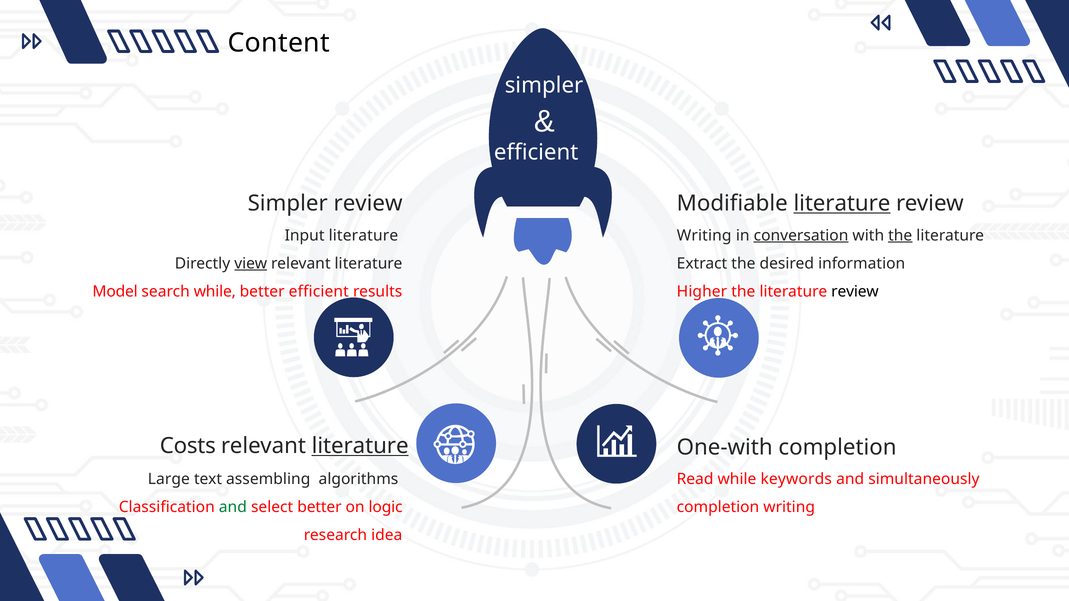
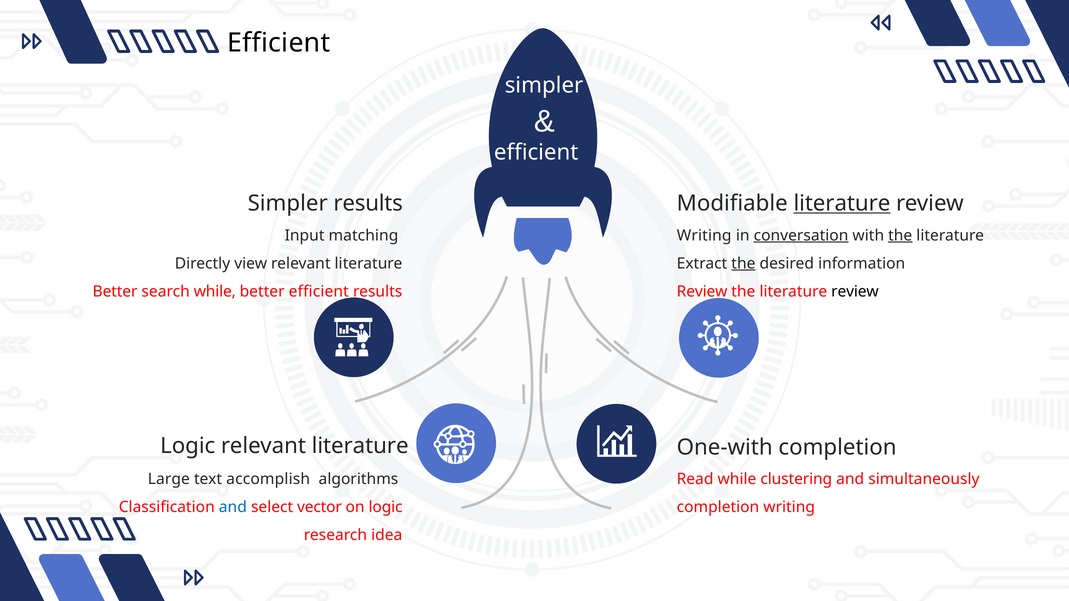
Content: Content -> Efficient (279, 43)
Simpler review: review -> results (368, 204)
Input literature: literature -> matching (363, 236)
view underline: present -> none (251, 264)
the underline: none -> present (743, 264)
Model: Model -> Better (115, 292)
Higher: Higher -> Review (702, 292)
Costs: Costs -> Logic (188, 446)
literature underline: present -> none (360, 446)
assembling: assembling -> accomplish (268, 479)
keywords: keywords -> clustering (796, 479)
and colour: green -> blue (233, 507)
select better: better -> vector (319, 507)
